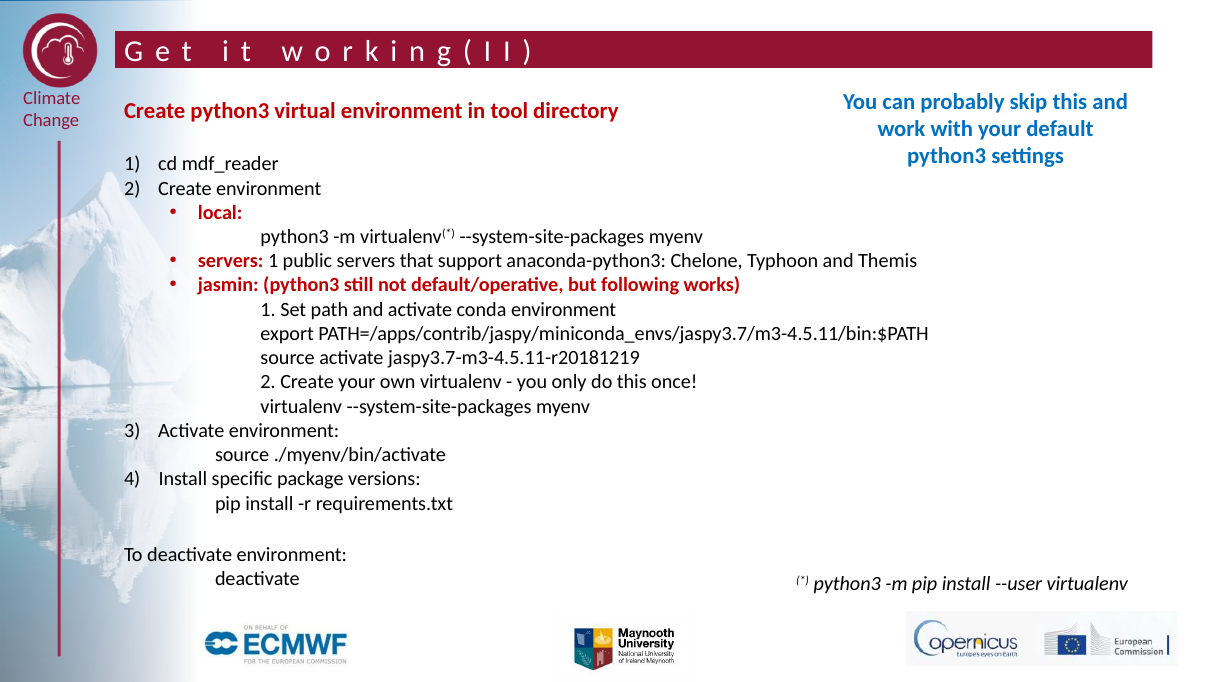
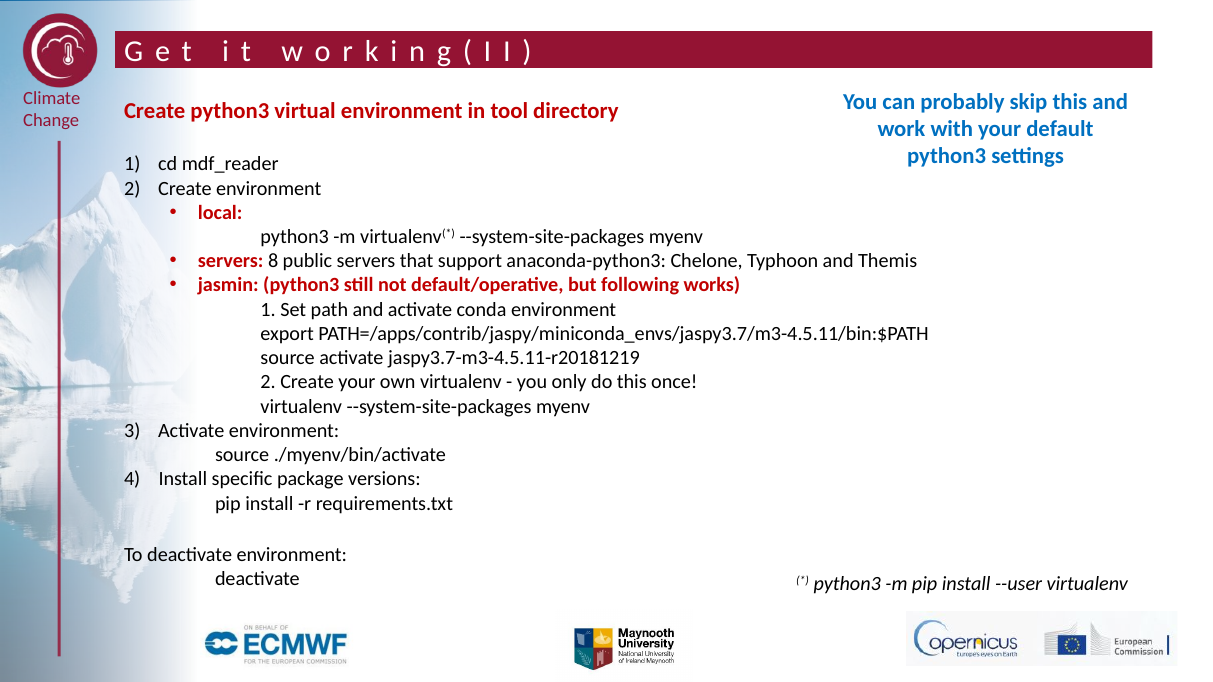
servers 1: 1 -> 8 (273, 261)
